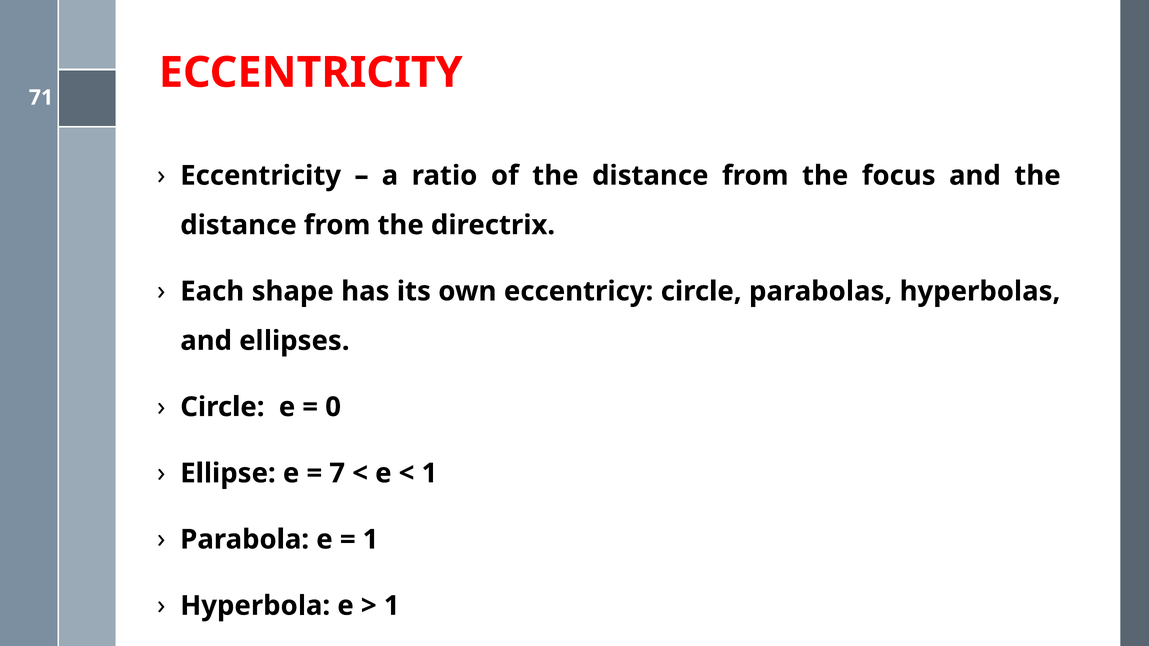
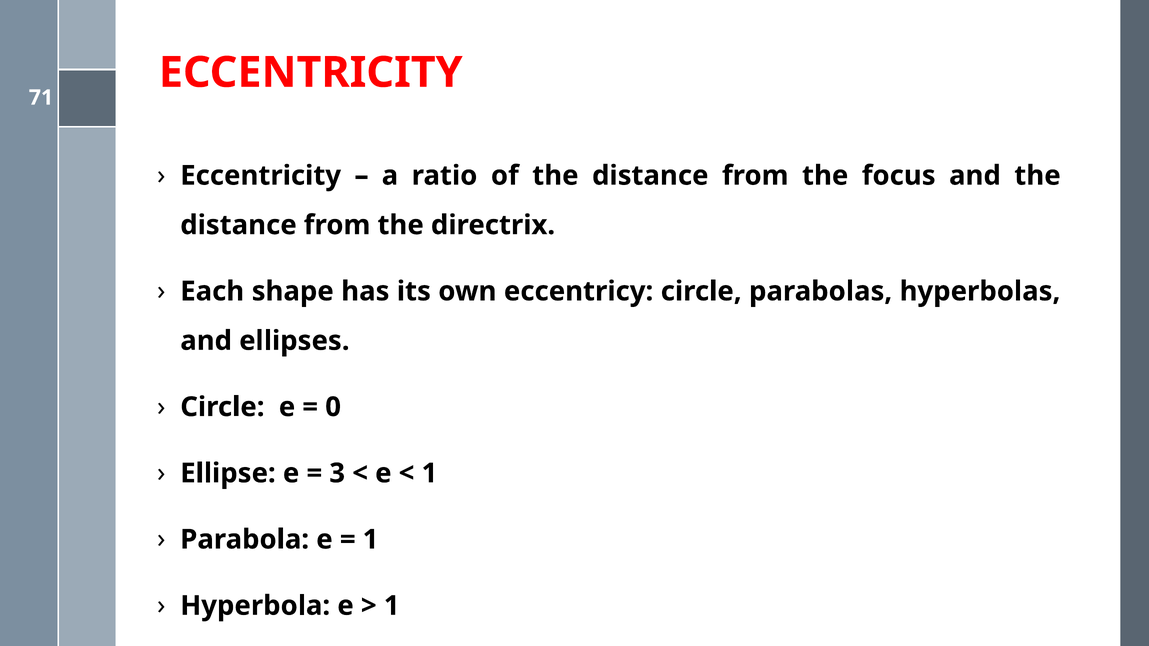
7: 7 -> 3 (337, 474)
